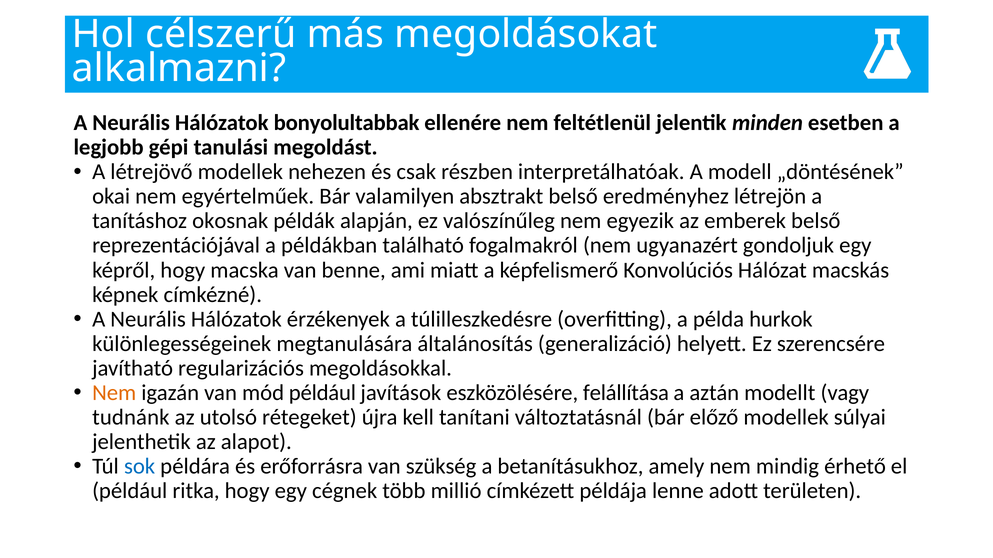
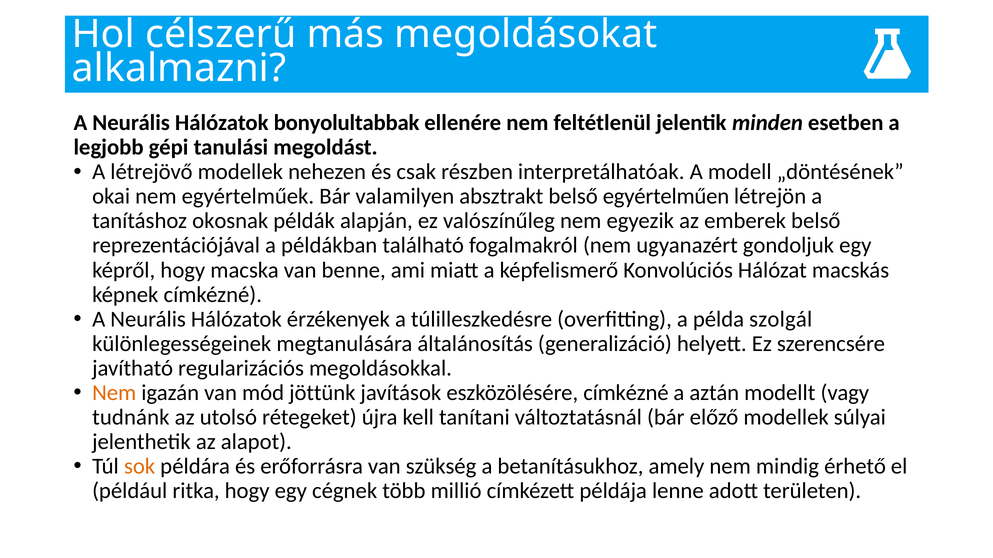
eredményhez: eredményhez -> egyértelműen (666, 197)
hurkok: hurkok -> szolgál (781, 319)
mód például: például -> jöttünk (322, 393)
eszközölésére felállítása: felállítása -> címkézné (626, 393)
sok colour: blue -> orange (140, 467)
